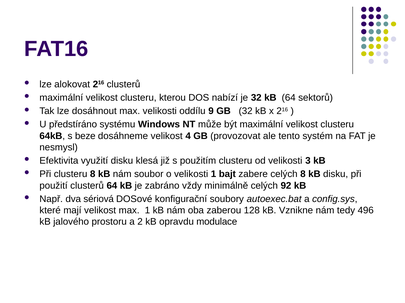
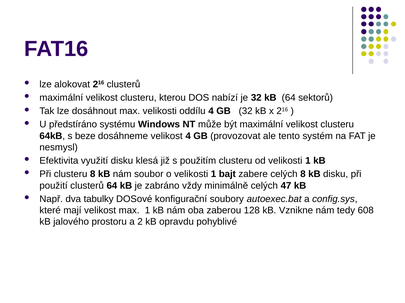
oddílu 9: 9 -> 4 (211, 111)
od velikosti 3: 3 -> 1 (308, 161)
92: 92 -> 47 (286, 186)
sériová: sériová -> tabulky (99, 199)
496: 496 -> 608 (366, 211)
modulace: modulace -> pohyblivé (217, 222)
